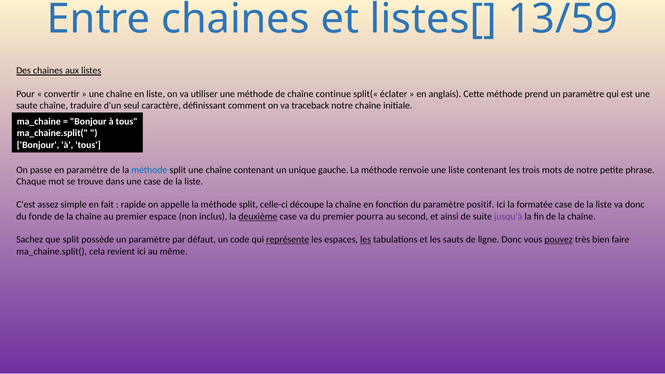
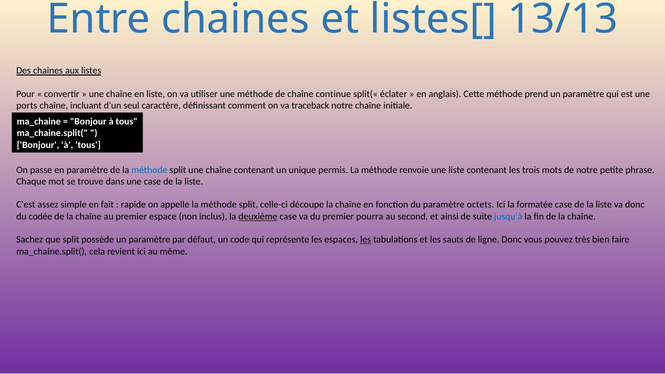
13/59: 13/59 -> 13/13 (563, 19)
saute: saute -> ports (27, 106)
traduire: traduire -> incluant (86, 106)
gauche: gauche -> permis (333, 170)
positif: positif -> octets (480, 205)
fonde: fonde -> codée (40, 216)
jusqu'à colour: purple -> blue (508, 216)
représente underline: present -> none (288, 240)
pouvez underline: present -> none (559, 240)
